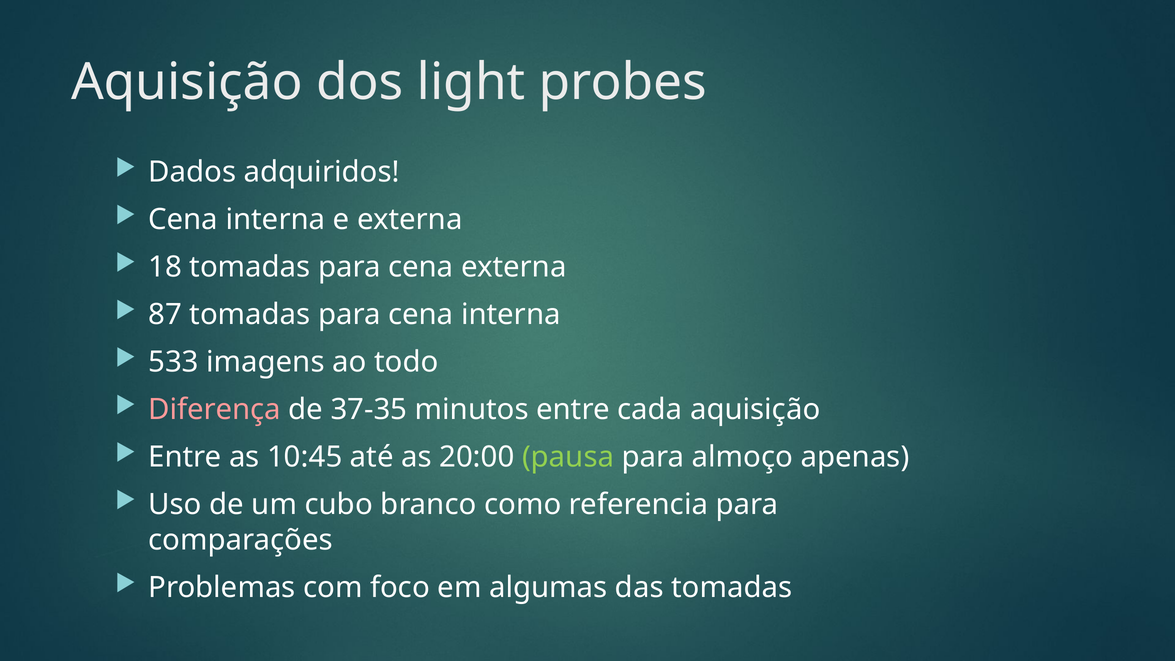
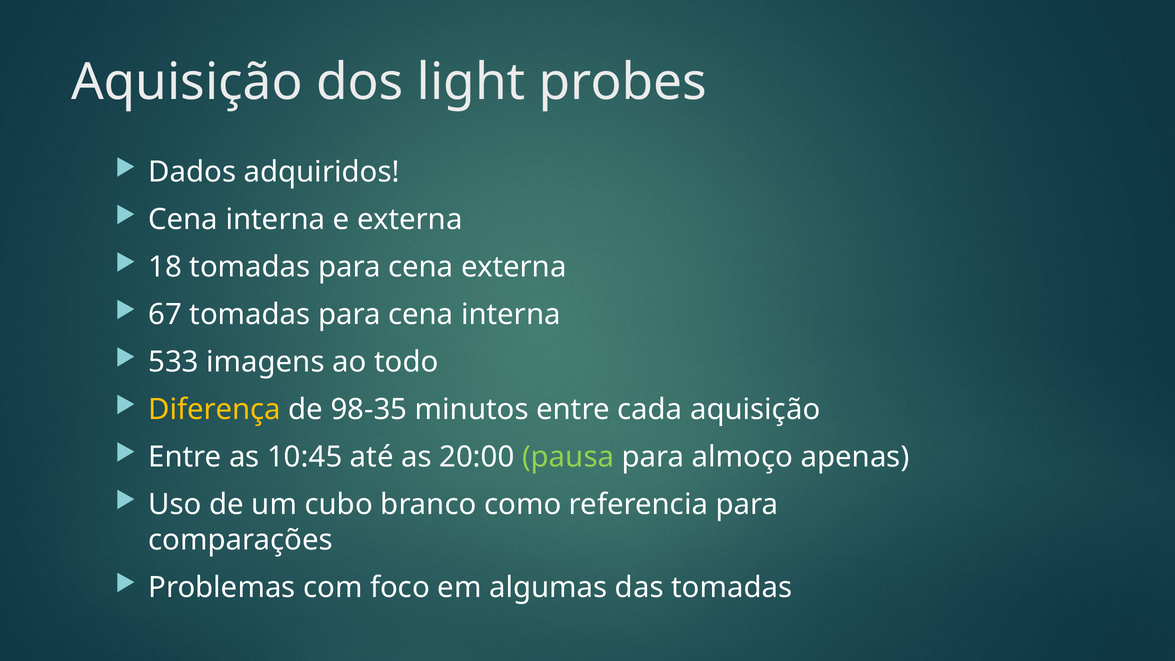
87: 87 -> 67 (165, 315)
Diferença colour: pink -> yellow (215, 410)
37-35: 37-35 -> 98-35 (369, 410)
